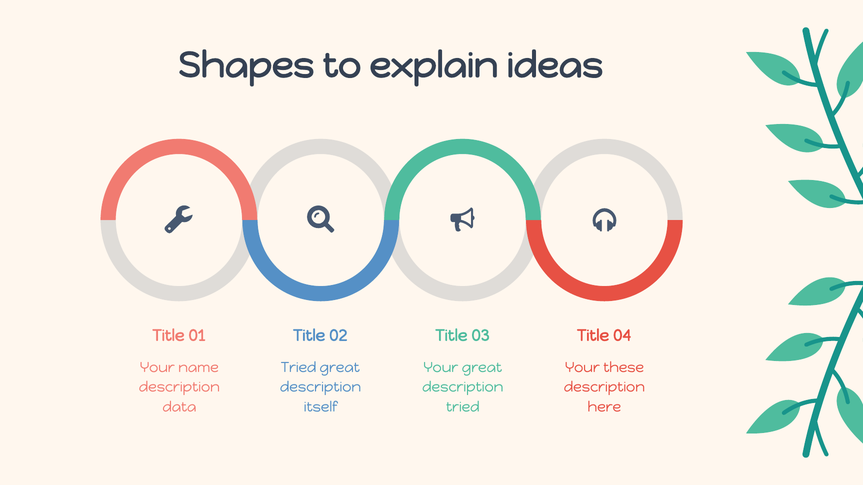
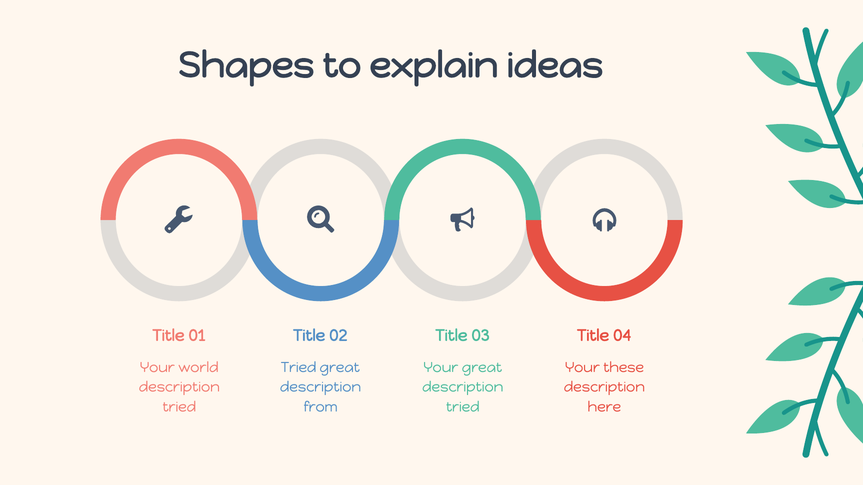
name: name -> world (198, 368)
data: data -> tried (179, 408)
itself: itself -> from (321, 408)
